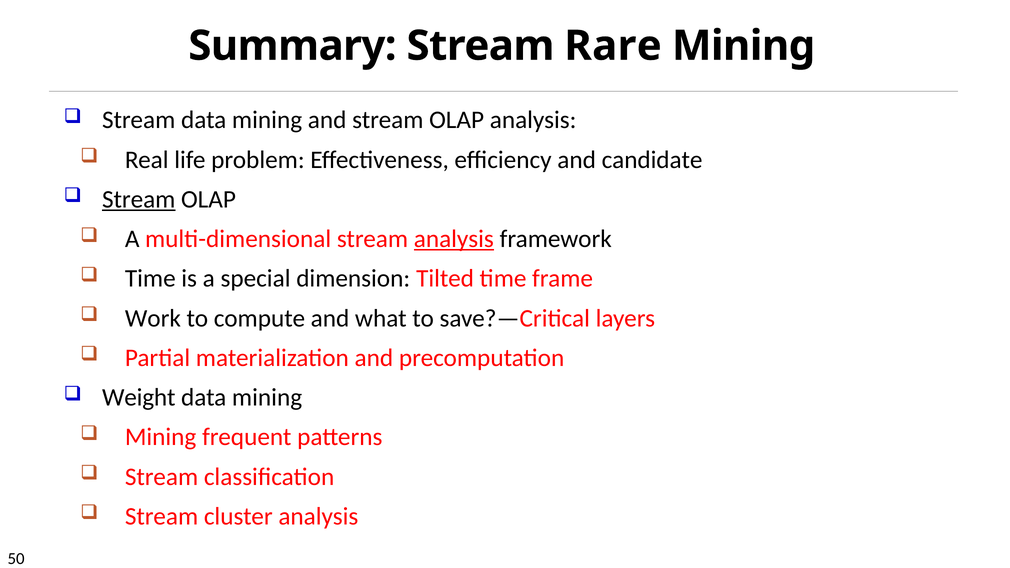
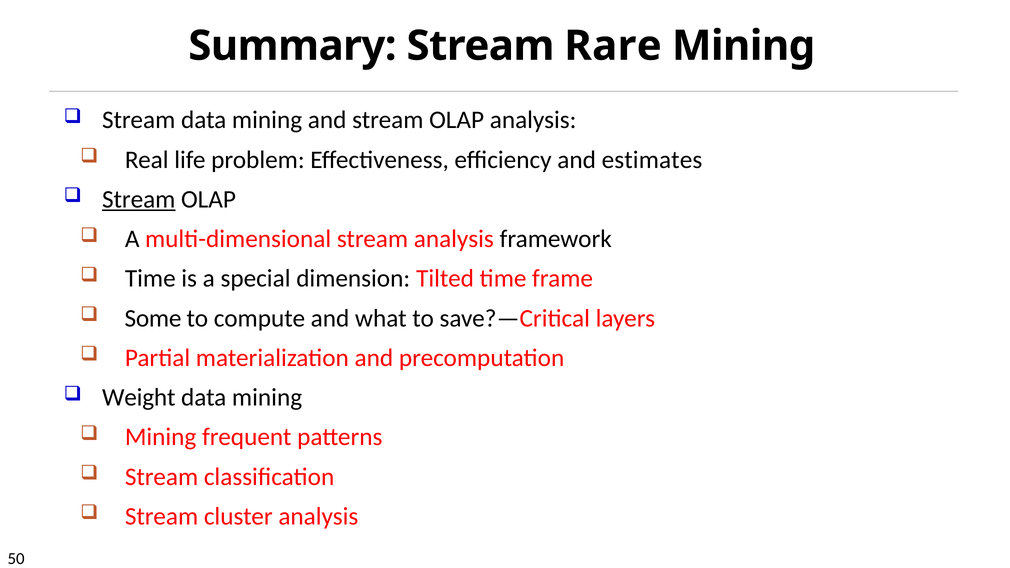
candidate: candidate -> estimates (652, 160)
analysis underline: present -> none (454, 239)
Work: Work -> Some (153, 318)
